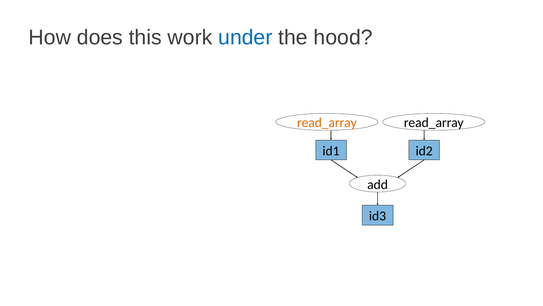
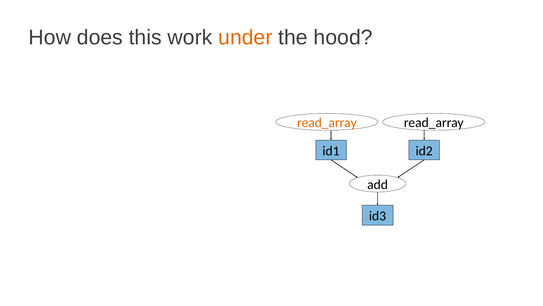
under colour: blue -> orange (245, 37)
